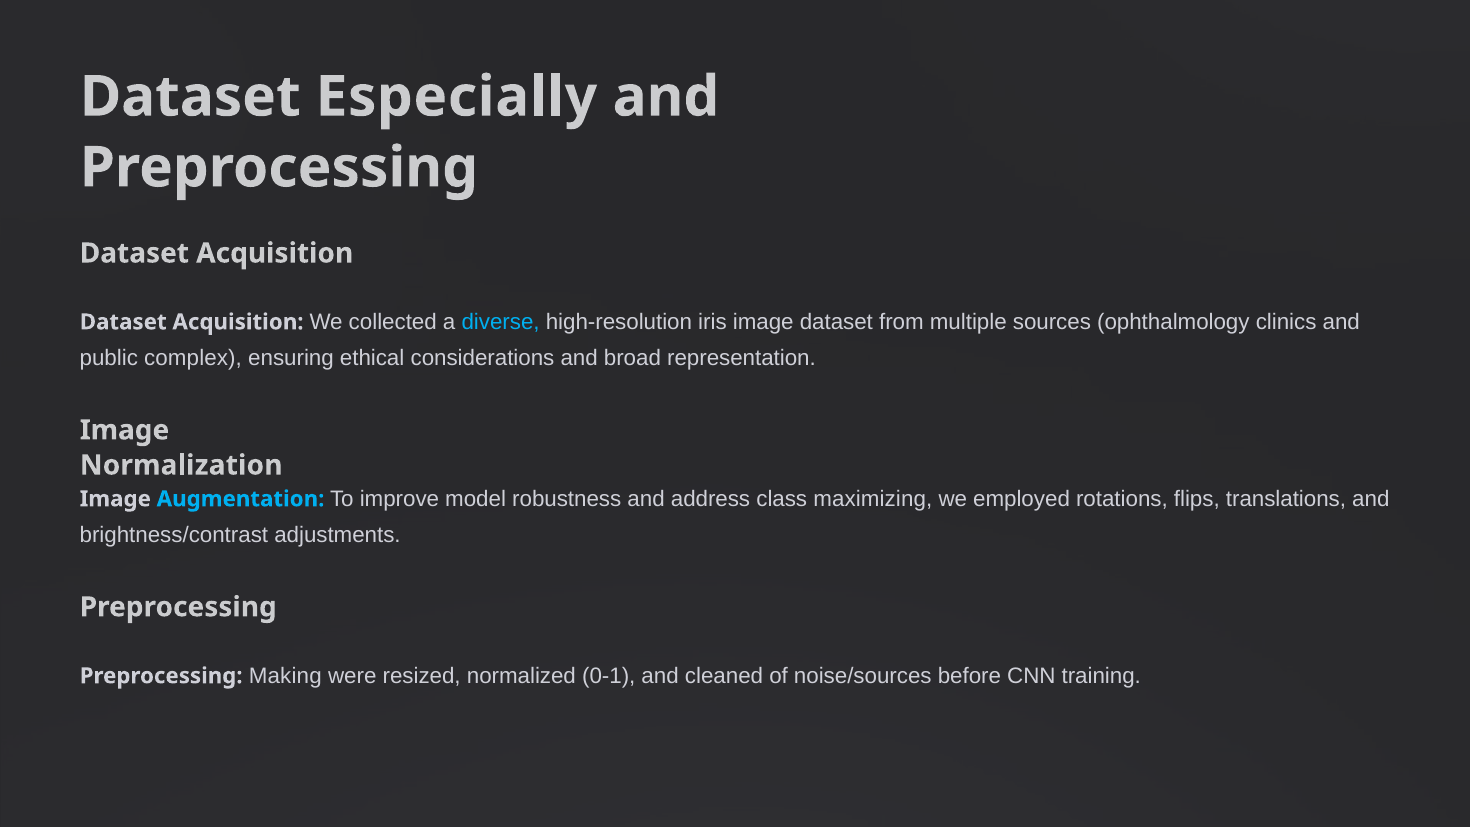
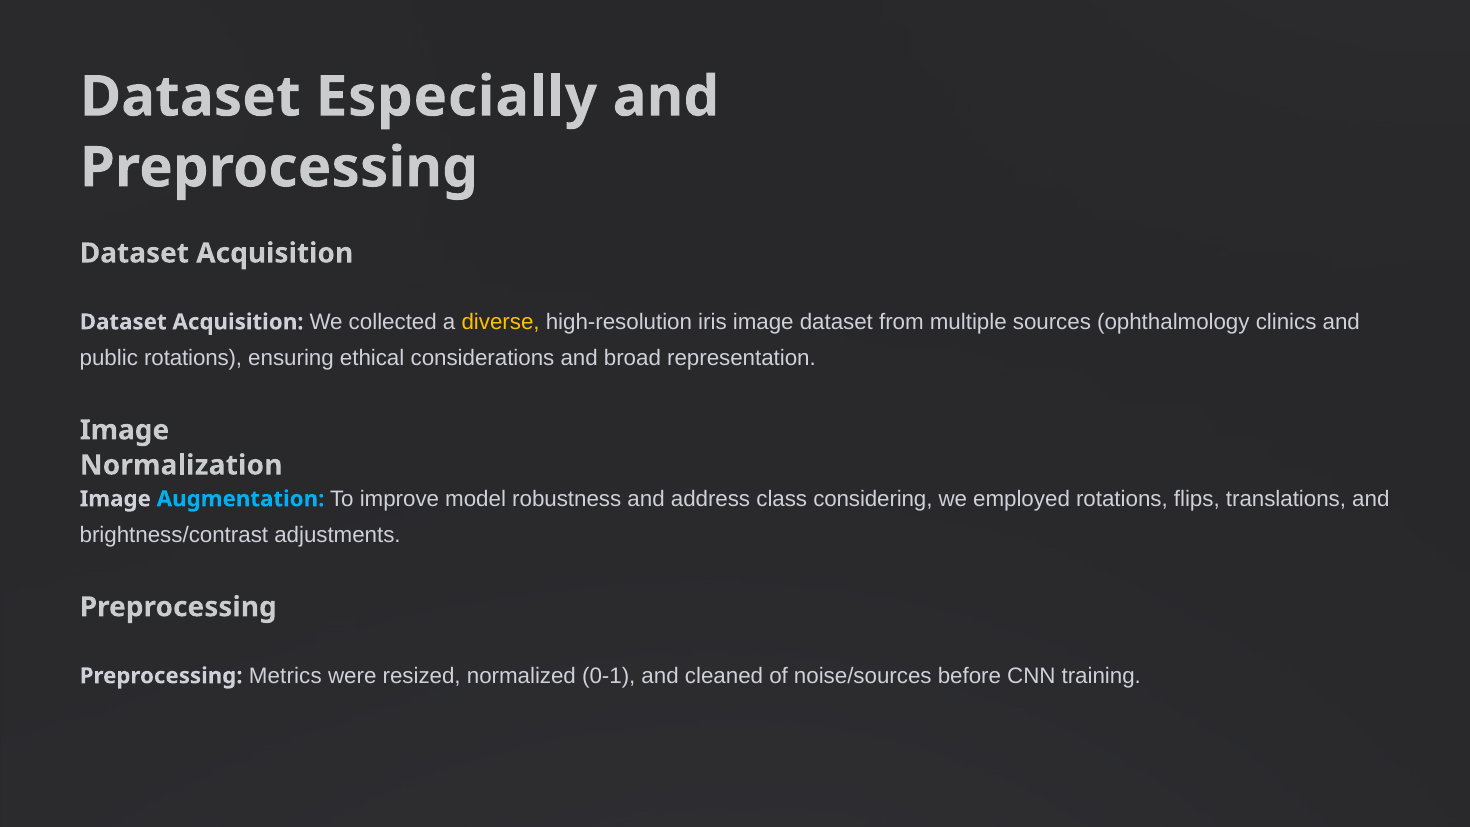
diverse colour: light blue -> yellow (501, 322)
public complex: complex -> rotations (193, 358)
maximizing: maximizing -> considering (873, 499)
Making: Making -> Metrics (285, 676)
